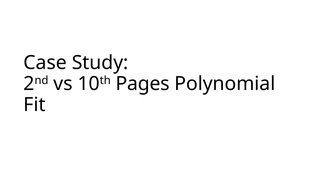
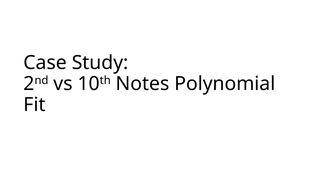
Pages: Pages -> Notes (143, 83)
